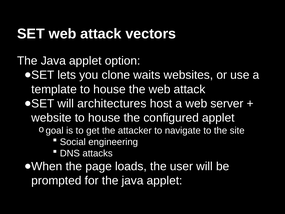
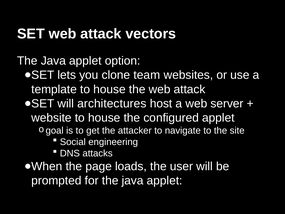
waits: waits -> team (147, 75)
